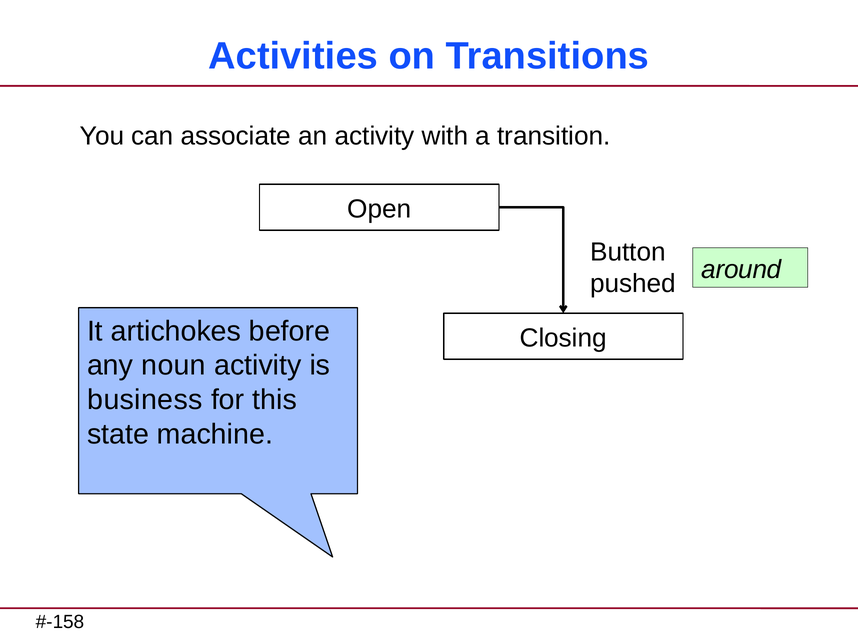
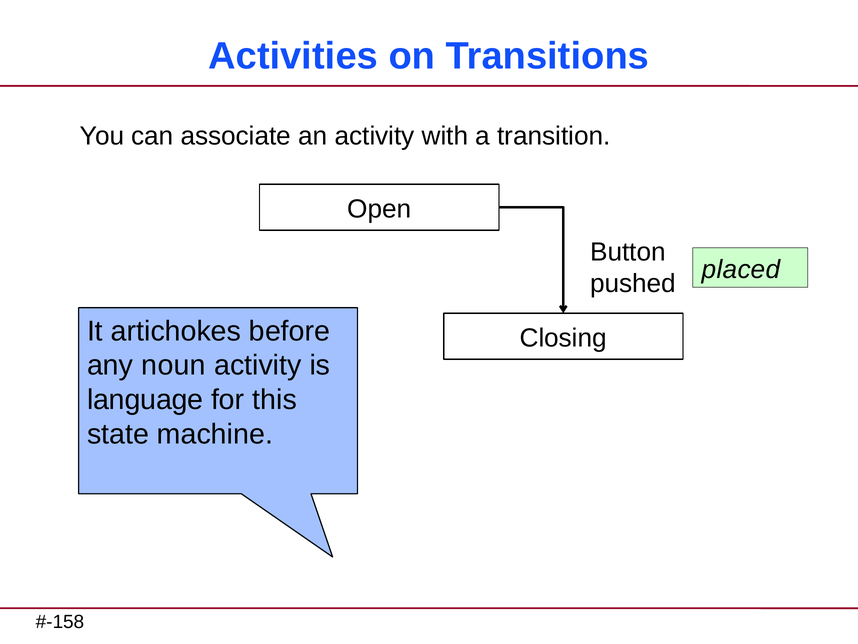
around: around -> placed (741, 269)
business: business -> language (145, 399)
